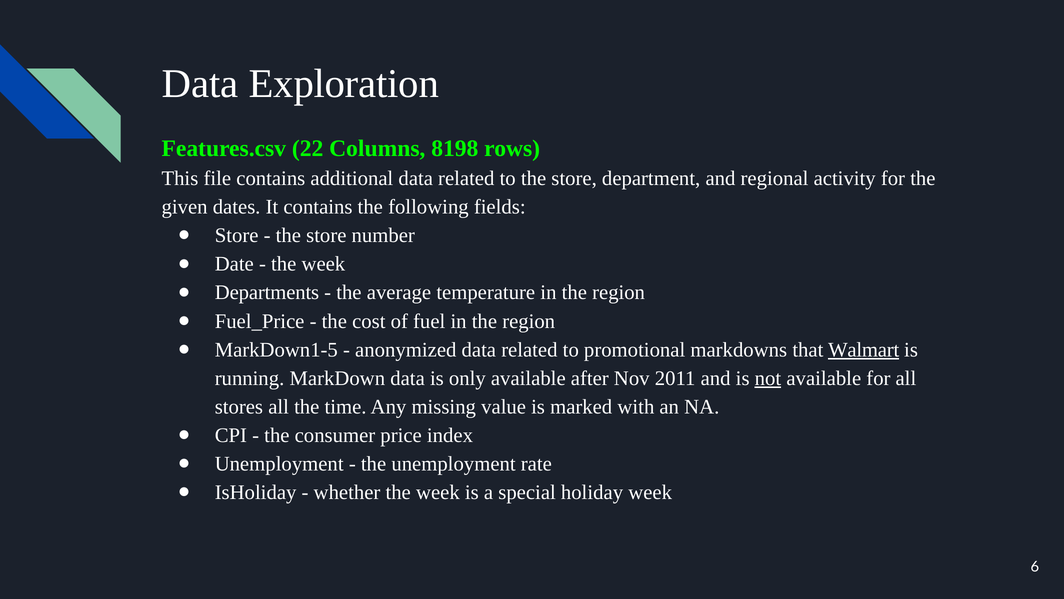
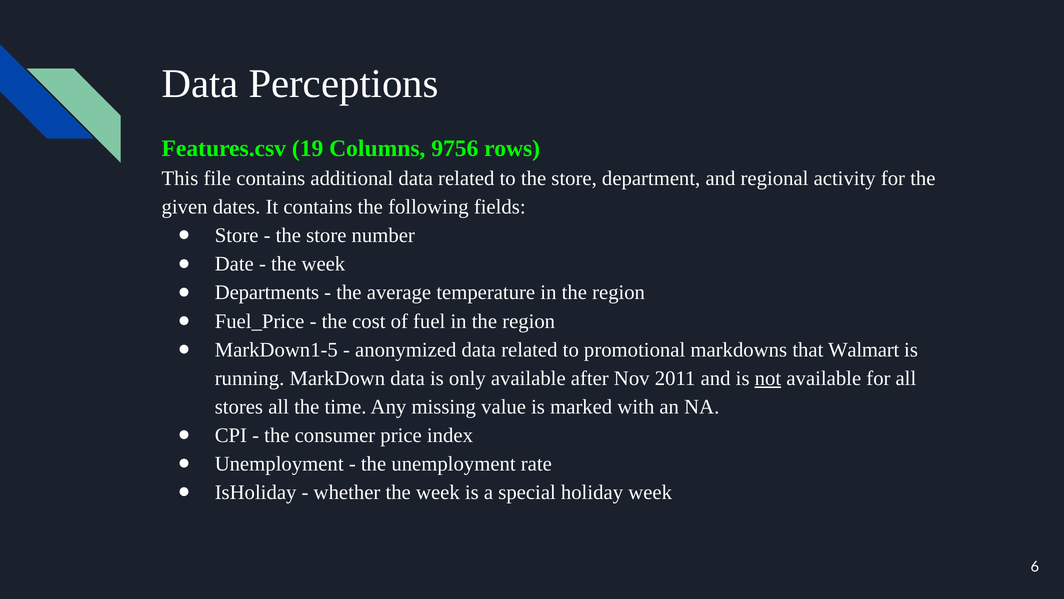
Exploration: Exploration -> Perceptions (344, 84)
22: 22 -> 19 (308, 148)
8198: 8198 -> 9756 (455, 148)
Walmart underline: present -> none (864, 349)
